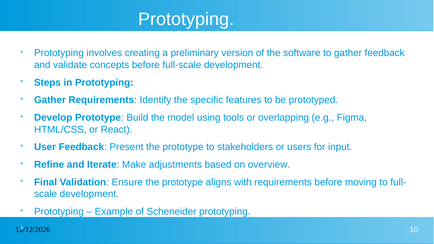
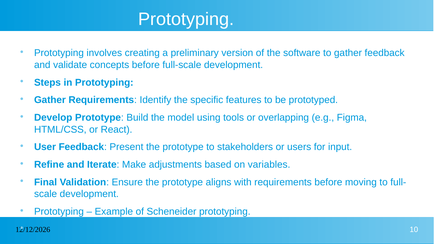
overview: overview -> variables (269, 165)
